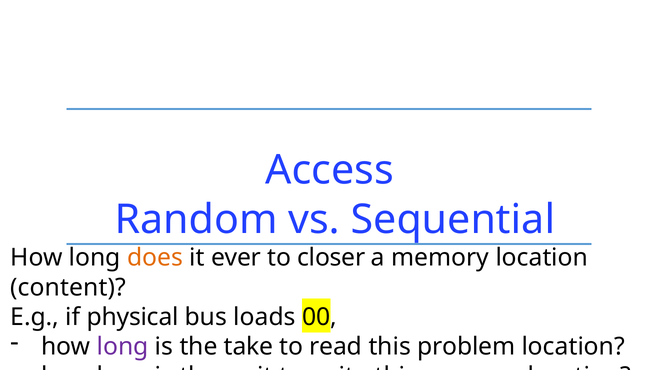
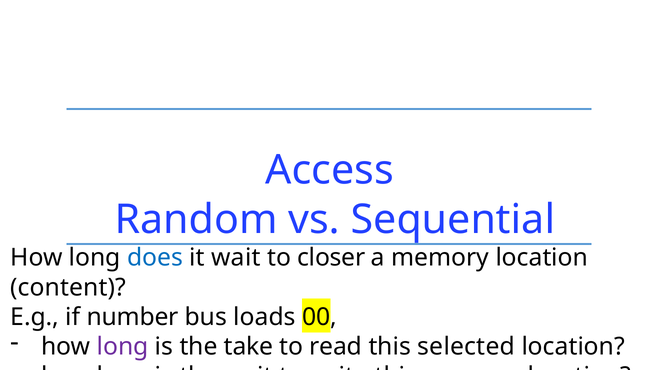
does colour: orange -> blue (155, 258)
it ever: ever -> wait (236, 258)
physical: physical -> number (133, 318)
problem: problem -> selected (466, 347)
